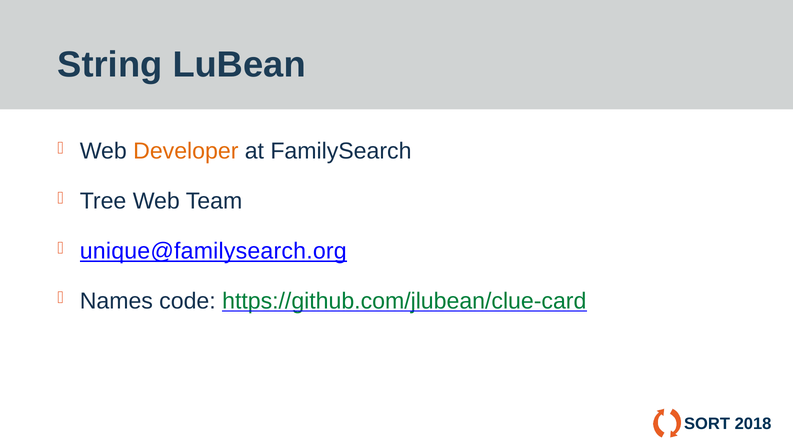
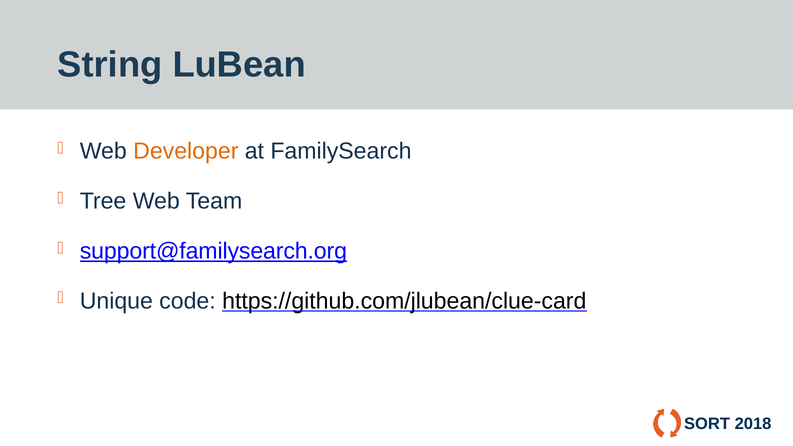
unique@familysearch.org: unique@familysearch.org -> support@familysearch.org (213, 251)
Names: Names -> Unique (116, 301)
https://github.com/jlubean/clue-card colour: green -> black (404, 301)
